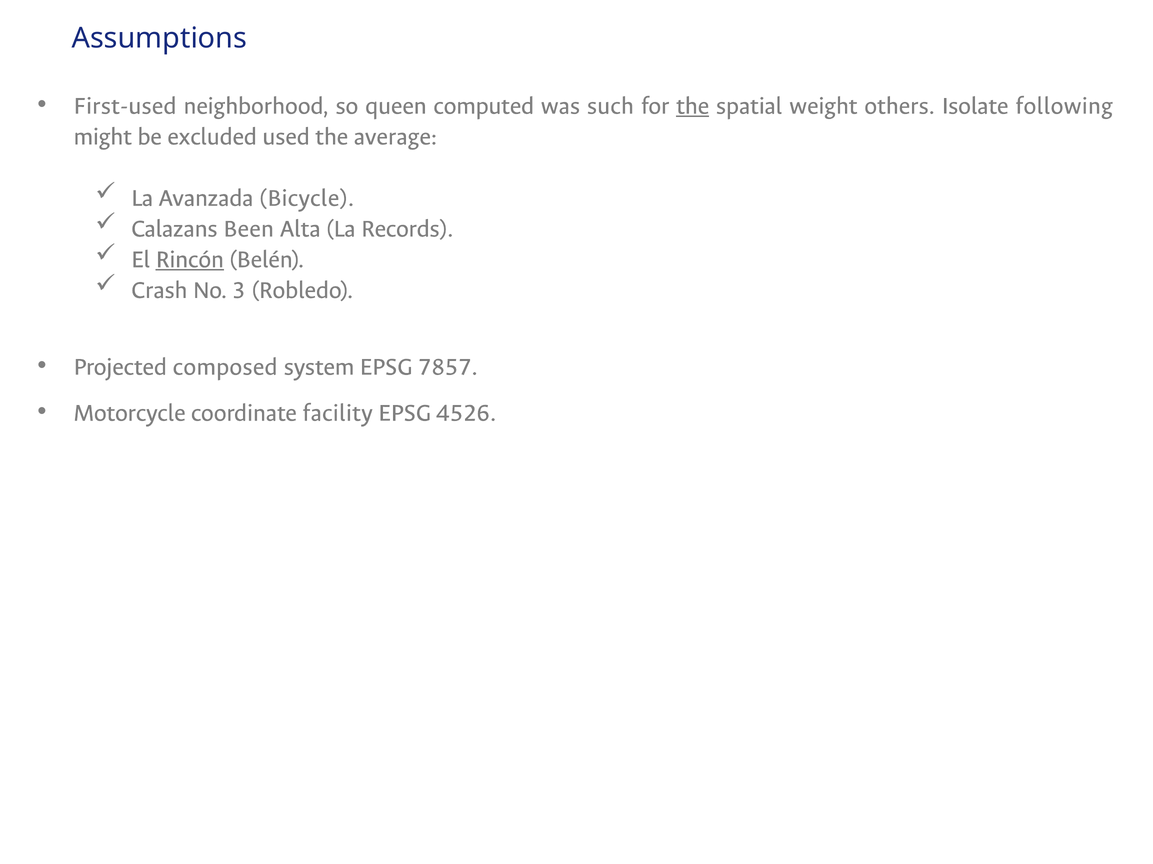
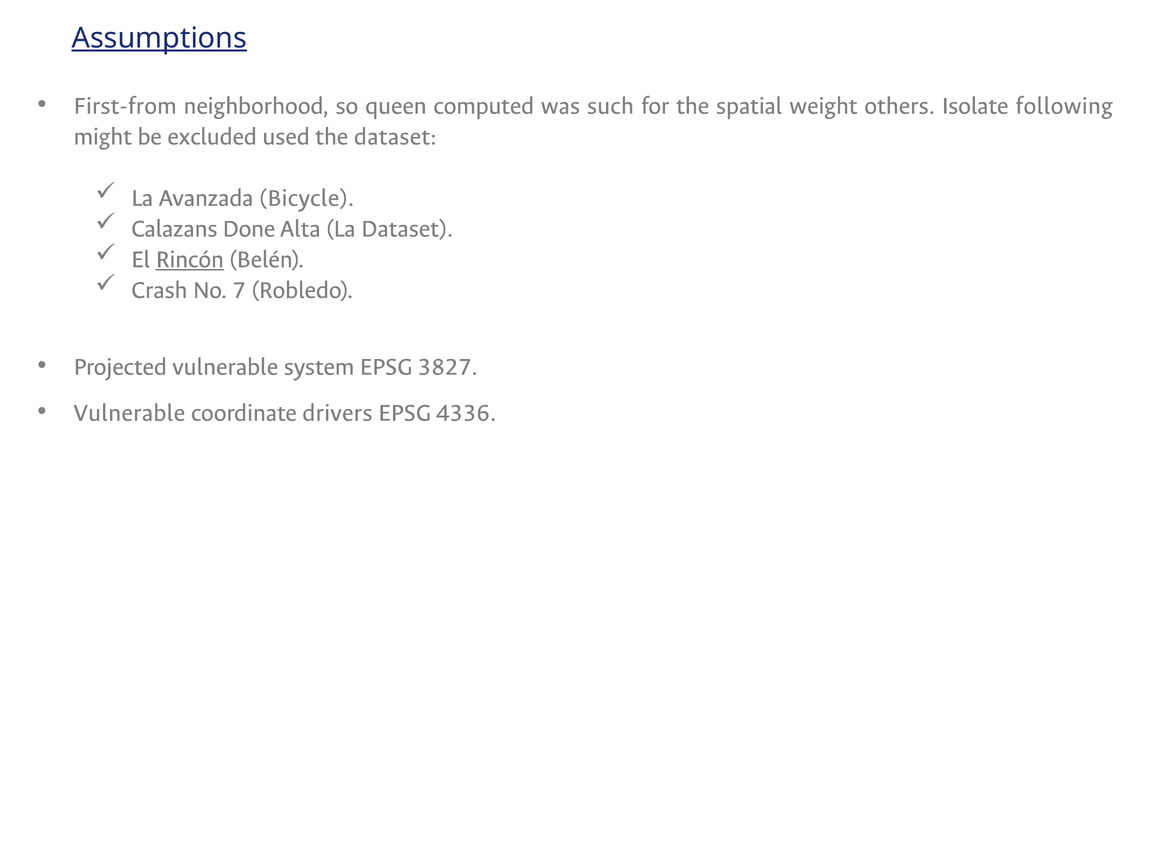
Assumptions underline: none -> present (159, 38)
First-used: First-used -> First-from (125, 105)
the underline: present -> none (693, 105)
the average: average -> dataset (395, 136)
Been: Been -> Done (249, 228)
La Records: Records -> Dataset (407, 228)
3: 3 -> 7 (239, 290)
Projected composed: composed -> vulnerable (225, 367)
7857: 7857 -> 3827 (448, 367)
Motorcycle: Motorcycle -> Vulnerable (129, 413)
facility: facility -> drivers (337, 413)
4526: 4526 -> 4336 (466, 413)
